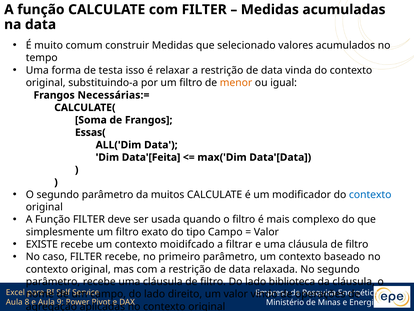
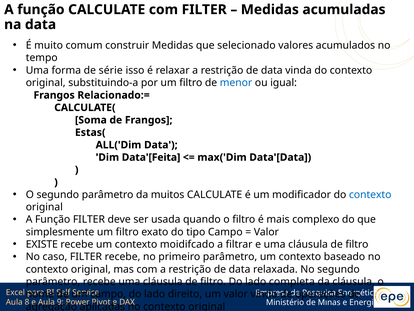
testa: testa -> série (111, 70)
menor colour: orange -> blue (236, 83)
Necessárias:=: Necessárias:= -> Relacionado:= (114, 95)
Essas(: Essas( -> Estas( (90, 132)
biblioteca: biblioteca -> completa (292, 281)
